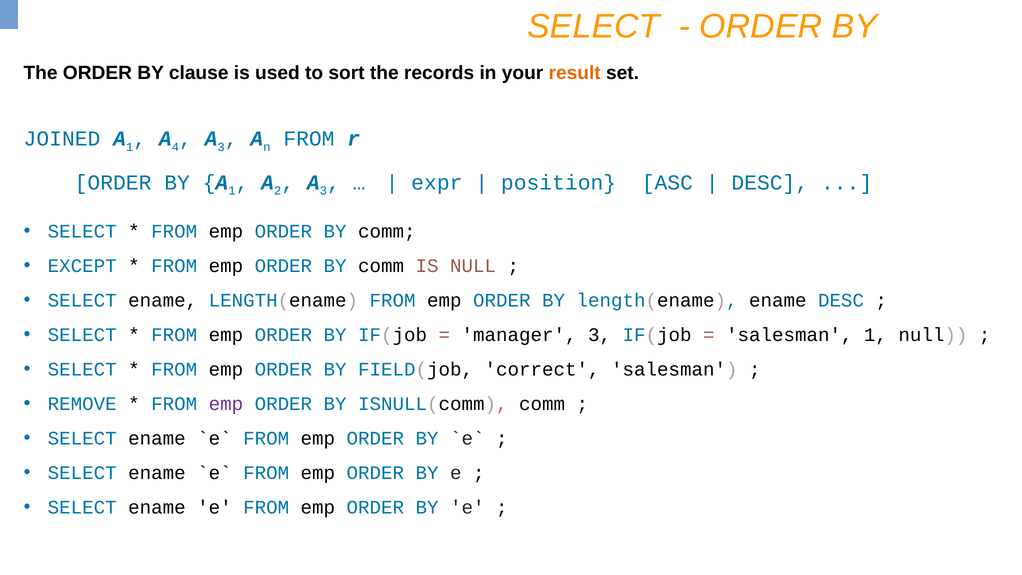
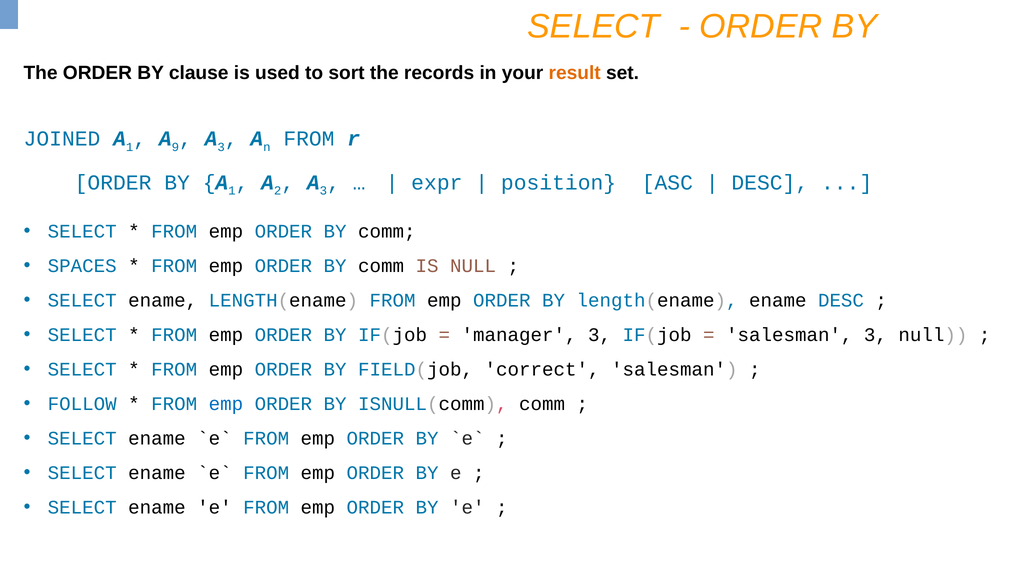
4: 4 -> 9 (175, 147)
EXCEPT: EXCEPT -> SPACES (82, 266)
salesman 1: 1 -> 3 (875, 335)
REMOVE: REMOVE -> FOLLOW (82, 404)
emp colour: purple -> blue (226, 404)
